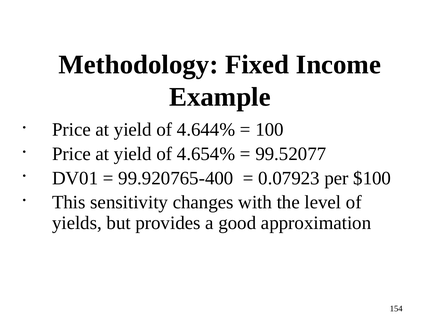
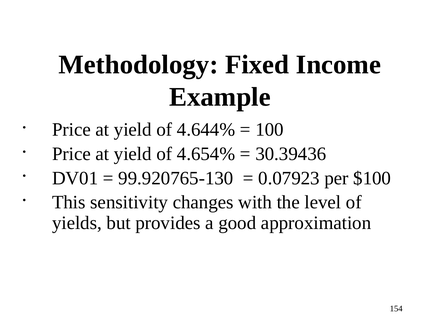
99.52077: 99.52077 -> 30.39436 (291, 154)
99.920765-400: 99.920765-400 -> 99.920765-130 (176, 178)
